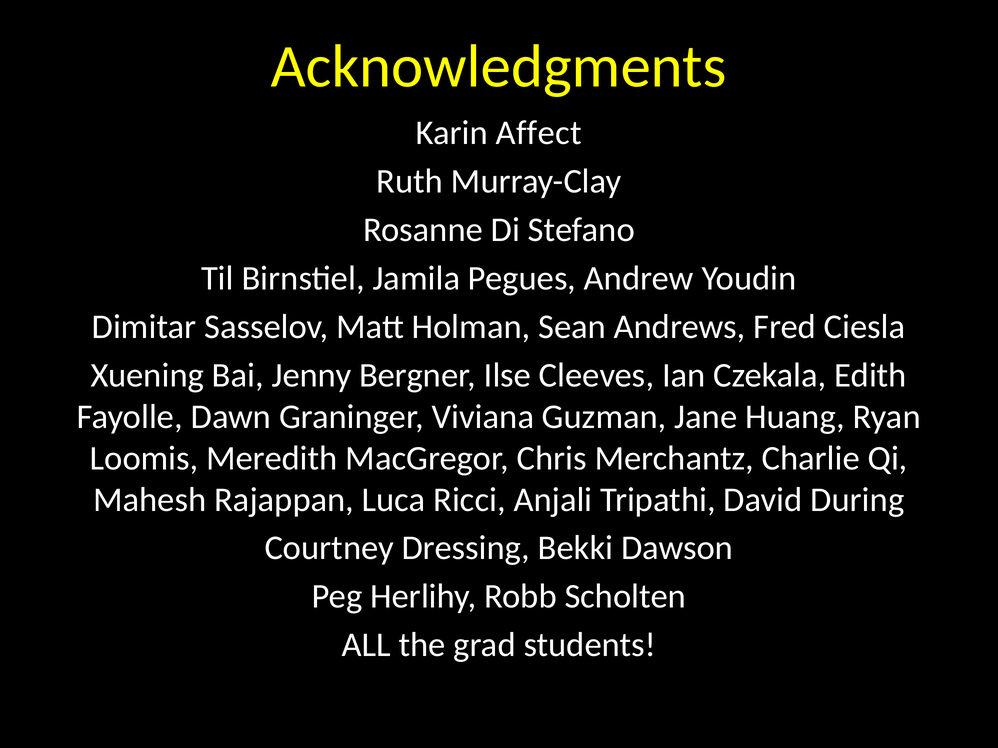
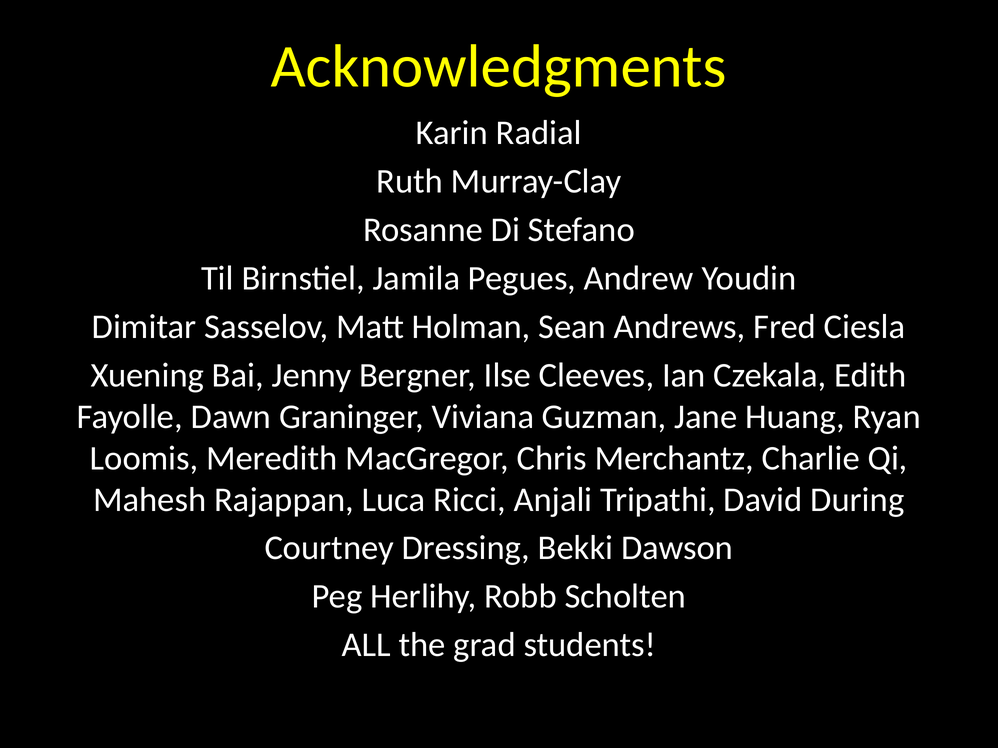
Affect: Affect -> Radial (539, 133)
